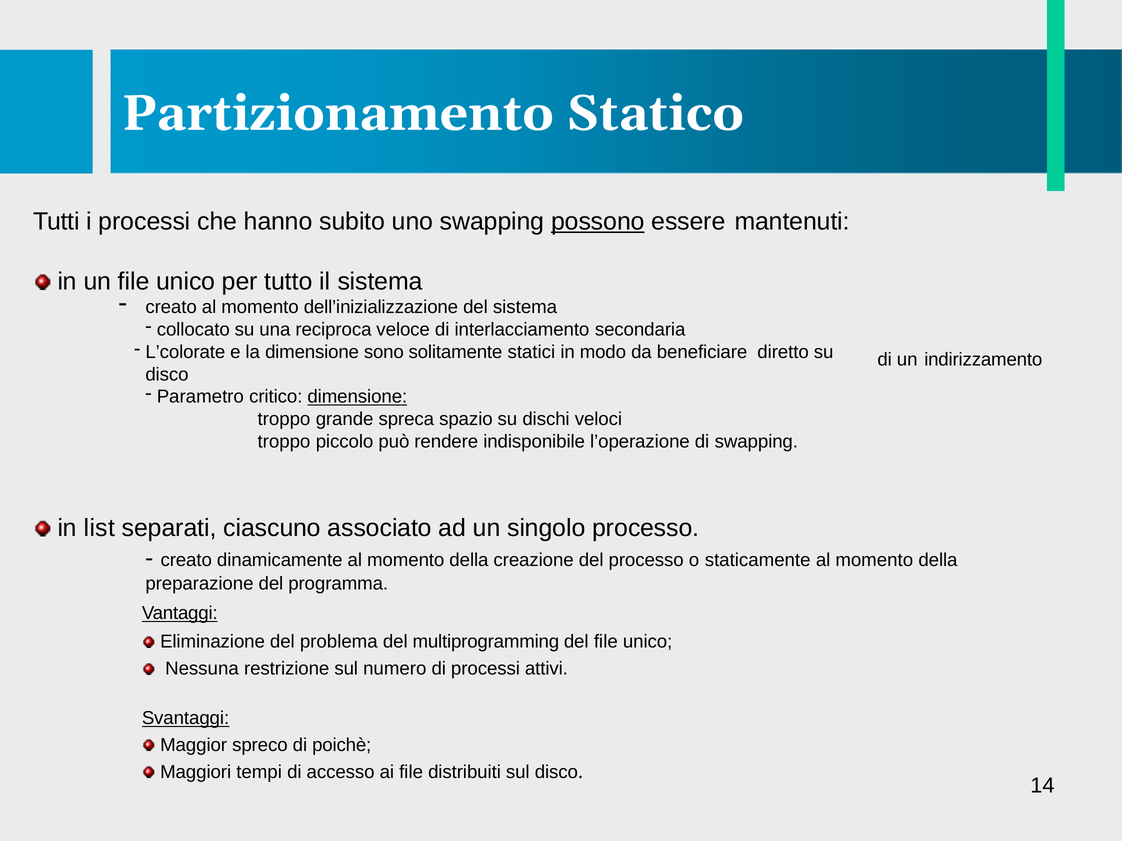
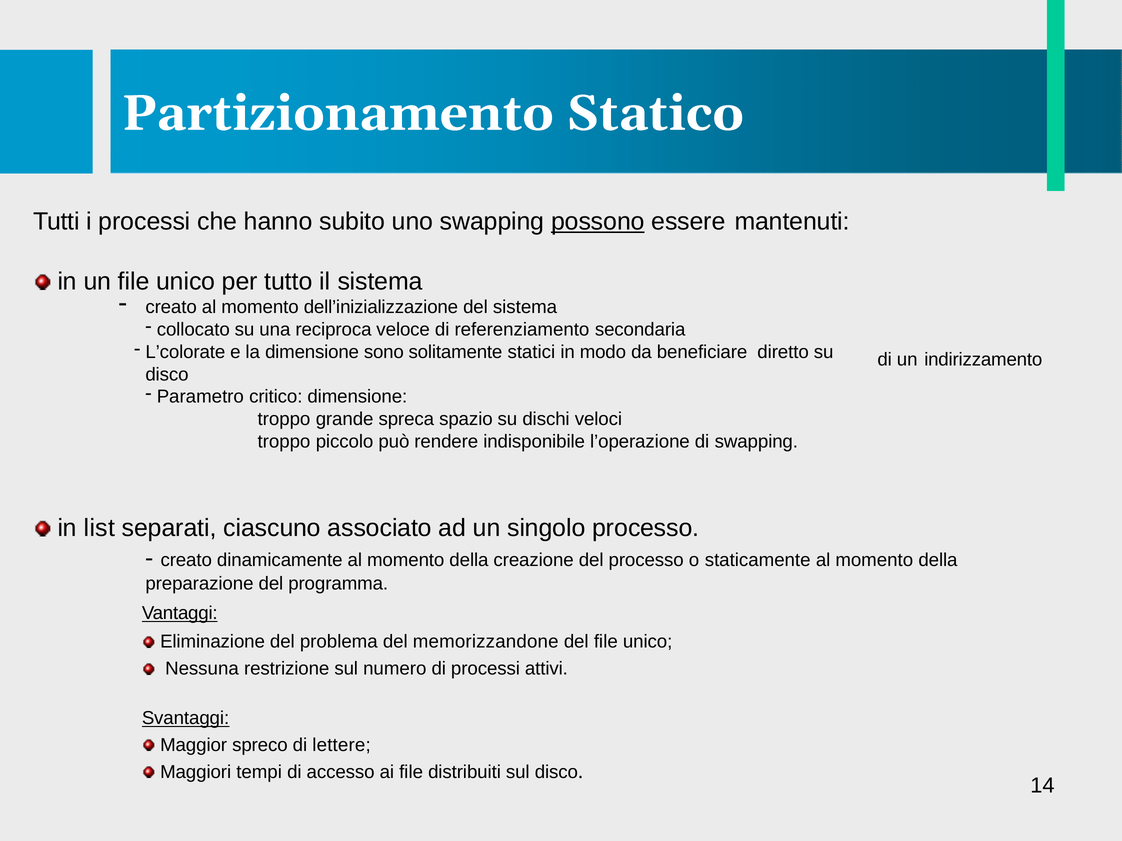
interlacciamento: interlacciamento -> referenziamento (522, 330)
dimensione underline: present -> none (357, 397)
multiprogramming: multiprogramming -> memorizzandone (486, 642)
poichè: poichè -> lettere (342, 745)
